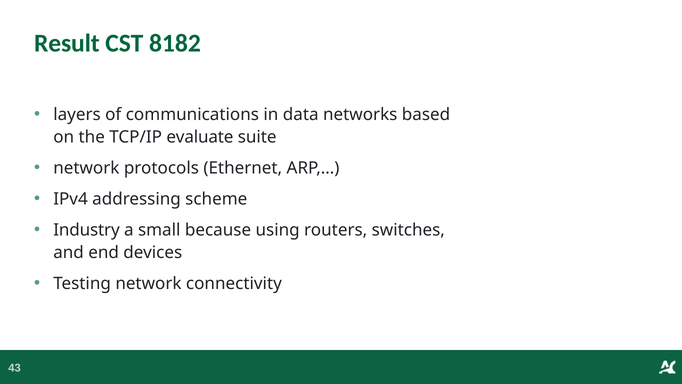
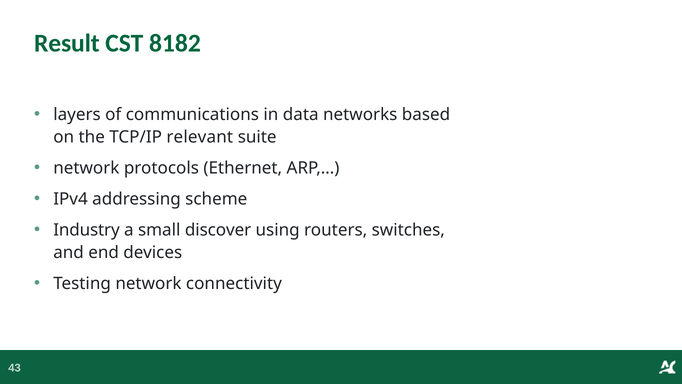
evaluate: evaluate -> relevant (200, 137)
because: because -> discover (218, 230)
